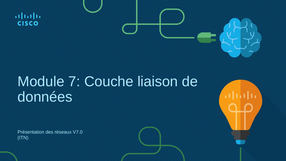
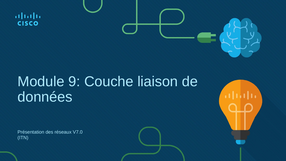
7: 7 -> 9 (74, 82)
